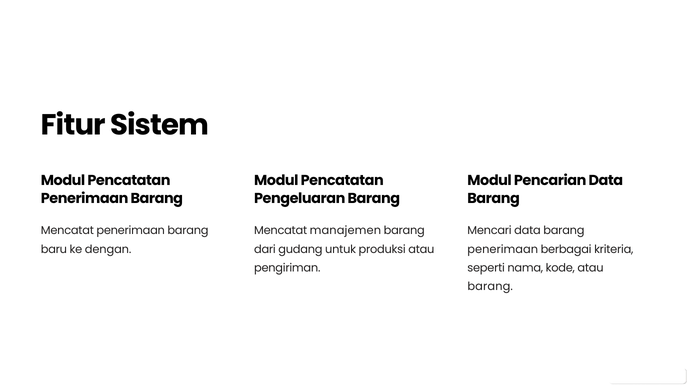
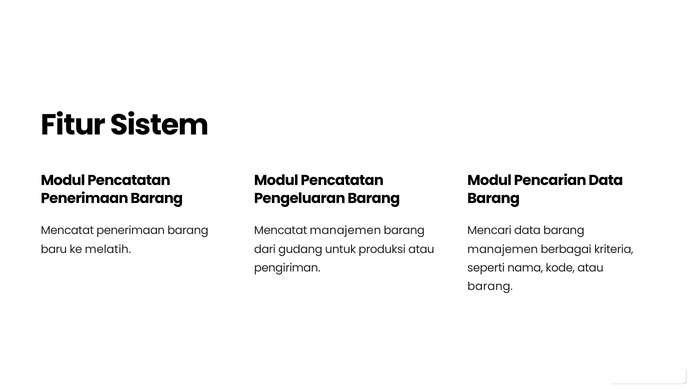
dengan: dengan -> melatih (108, 249)
penerimaan: penerimaan -> manajemen (503, 249)
